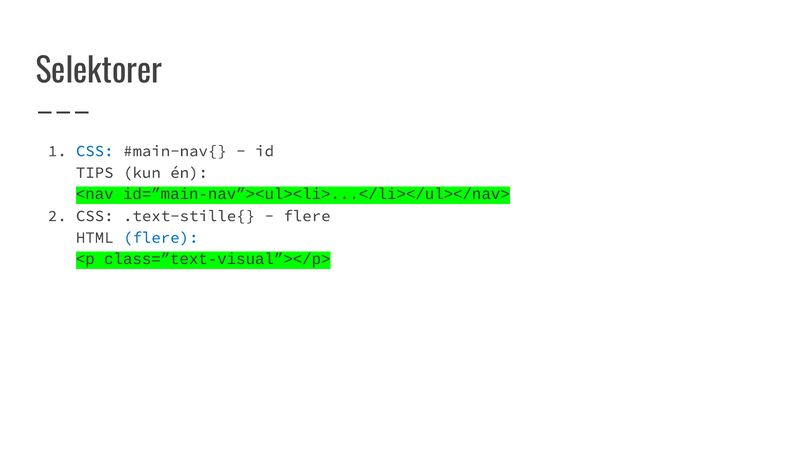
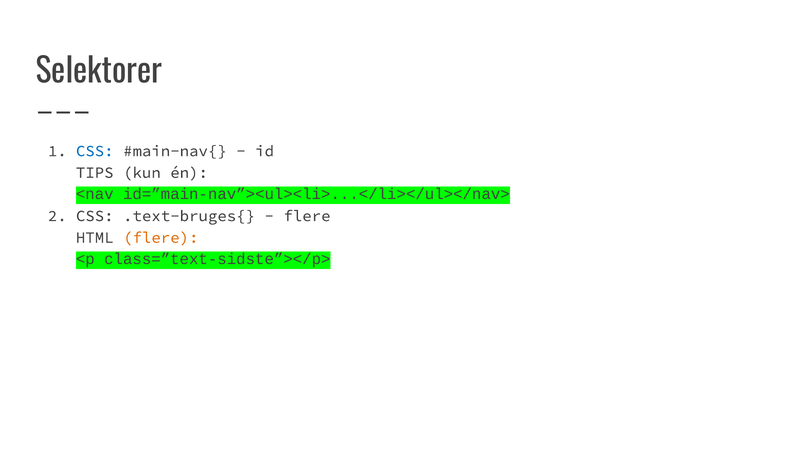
.text-stille{: .text-stille{ -> .text-bruges{ (189, 216)
flere colour: blue -> orange (161, 238)
class=”text-visual”></p>: class=”text-visual”></p> -> class=”text-sidste”></p> (217, 259)
